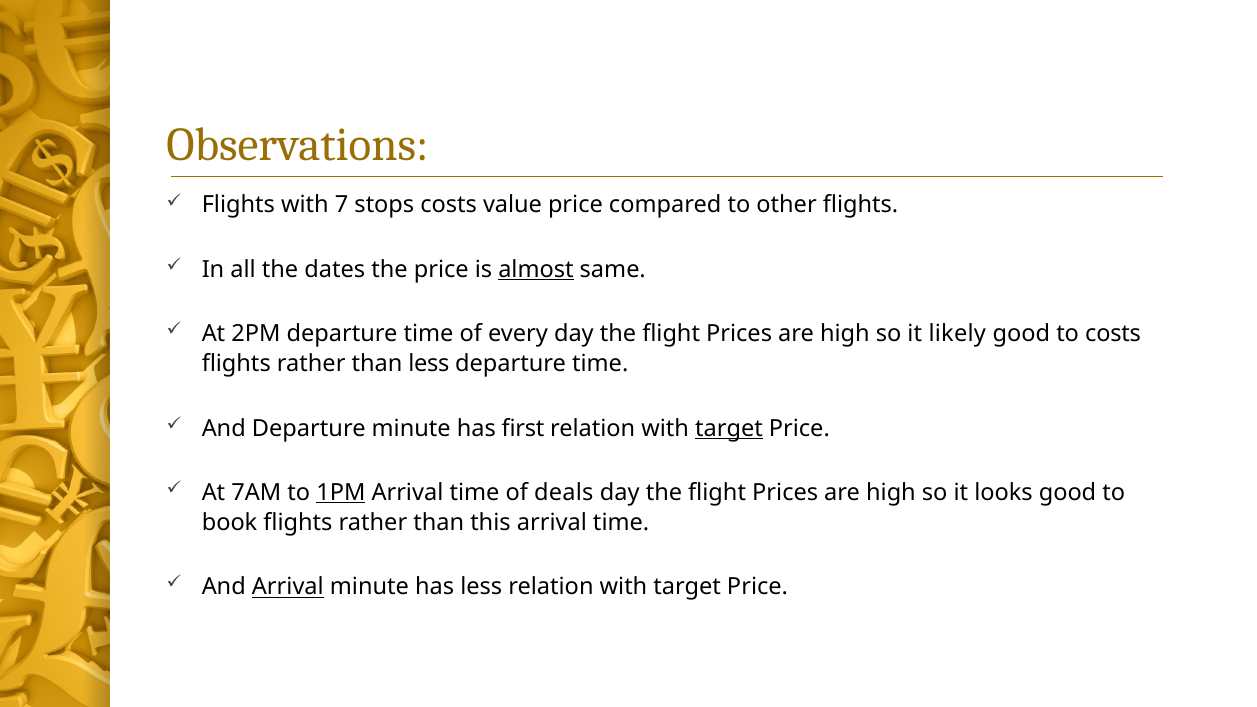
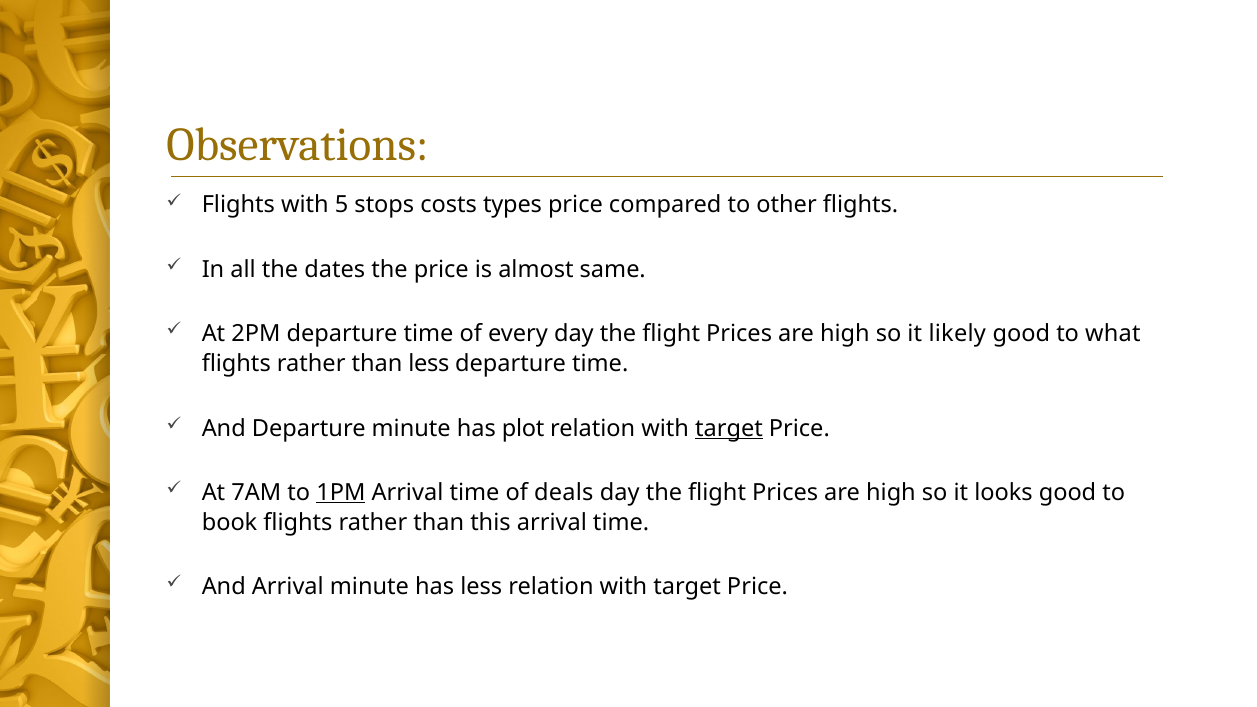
7: 7 -> 5 (342, 205)
value: value -> types (513, 205)
almost underline: present -> none (536, 270)
to costs: costs -> what (1113, 334)
first: first -> plot (523, 428)
Arrival underline: present -> none (288, 587)
